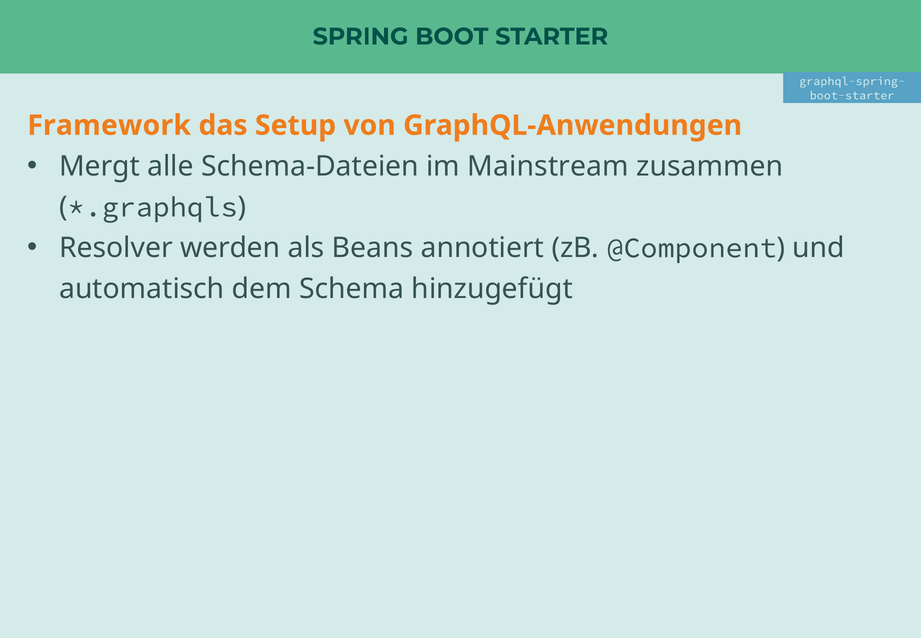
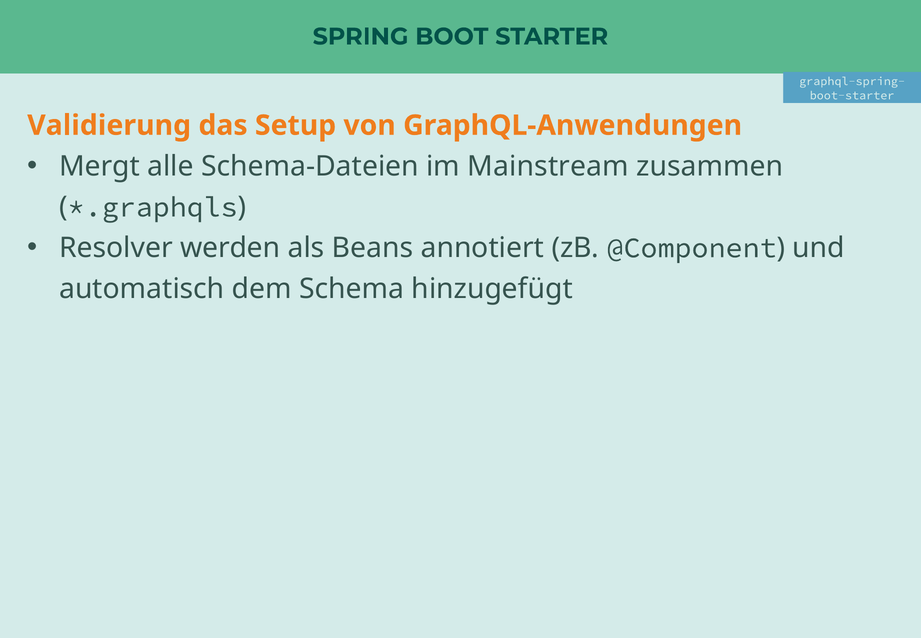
Framework: Framework -> Validierung (109, 125)
